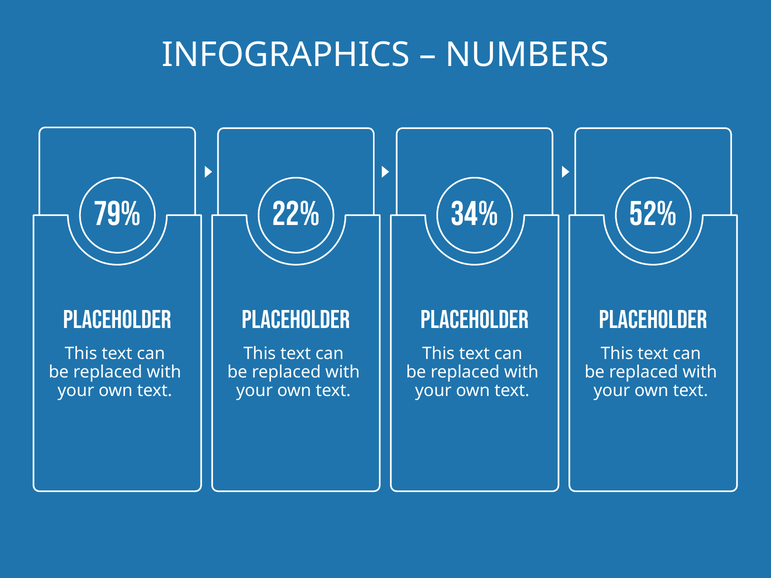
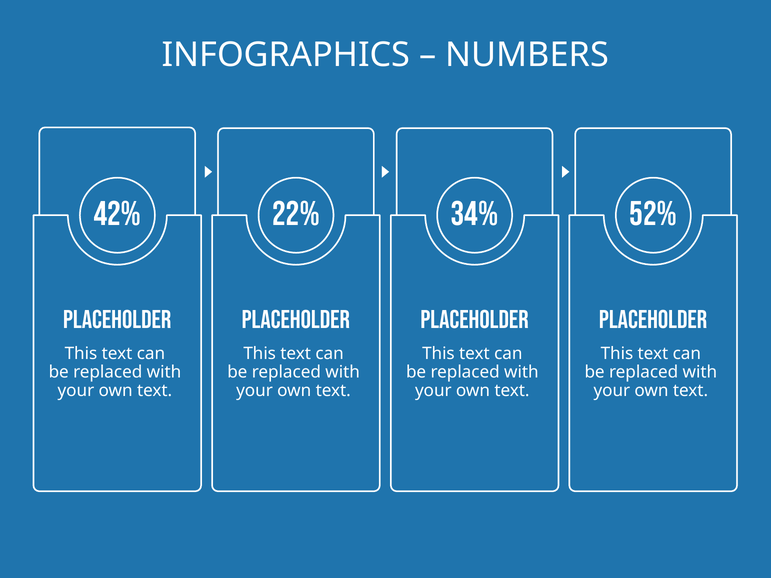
79%: 79% -> 42% (117, 214)
